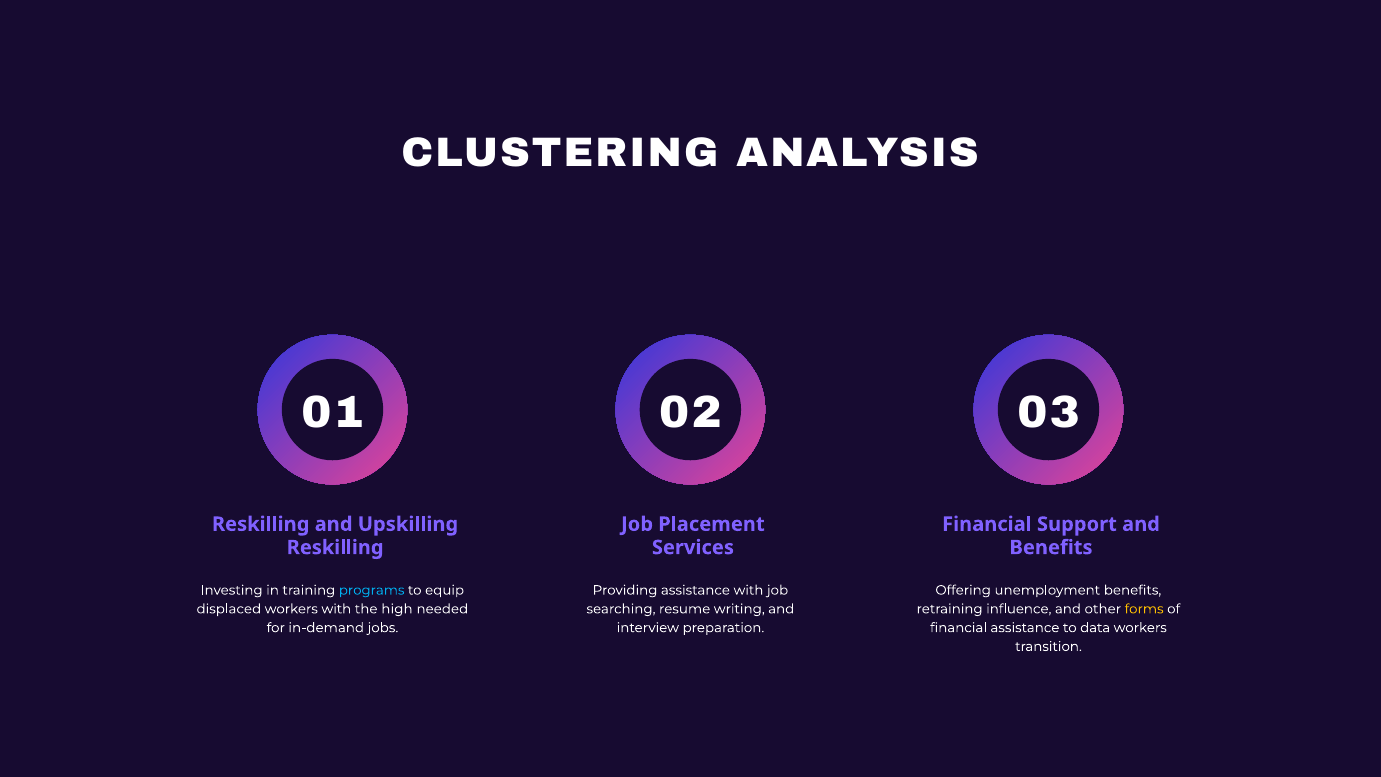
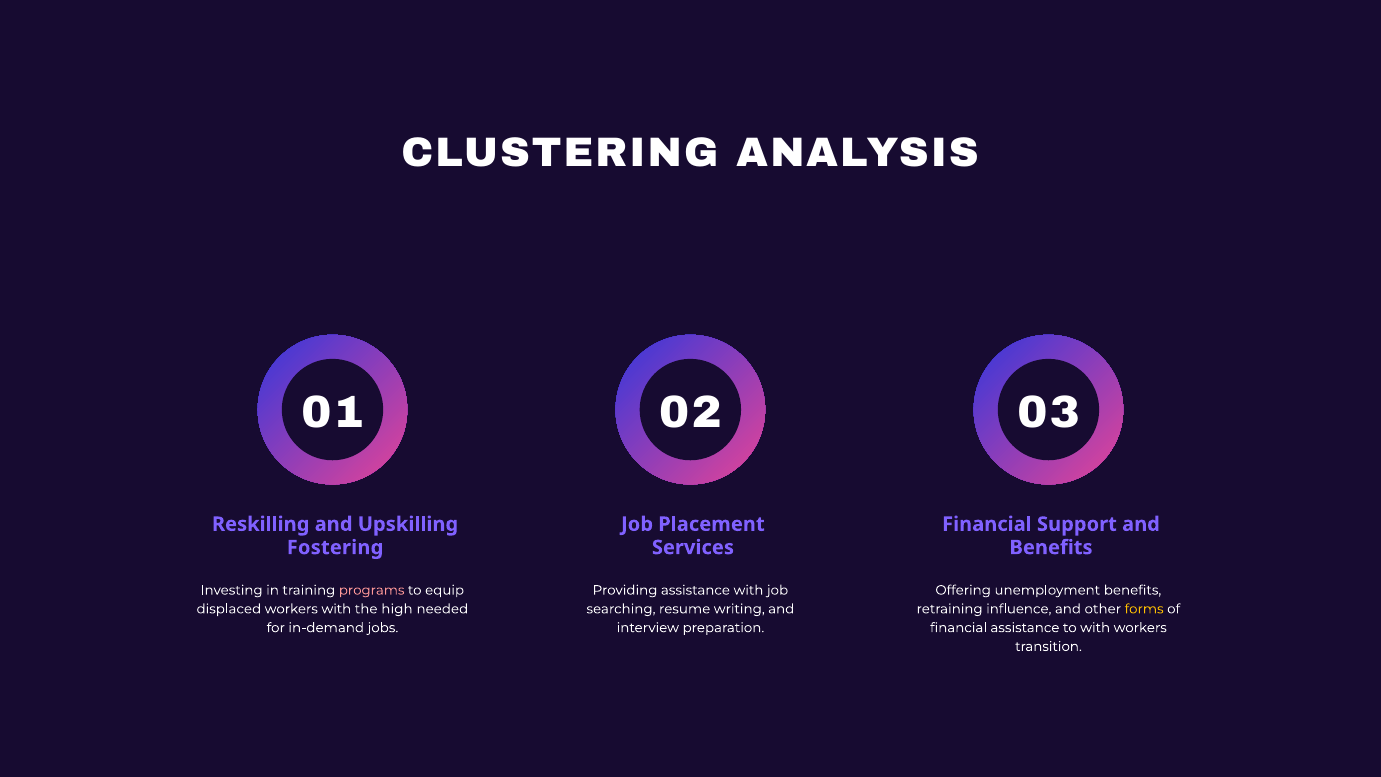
Reskilling: Reskilling -> Fostering (335, 547)
programs colour: light blue -> pink (372, 590)
to data: data -> with (1095, 628)
